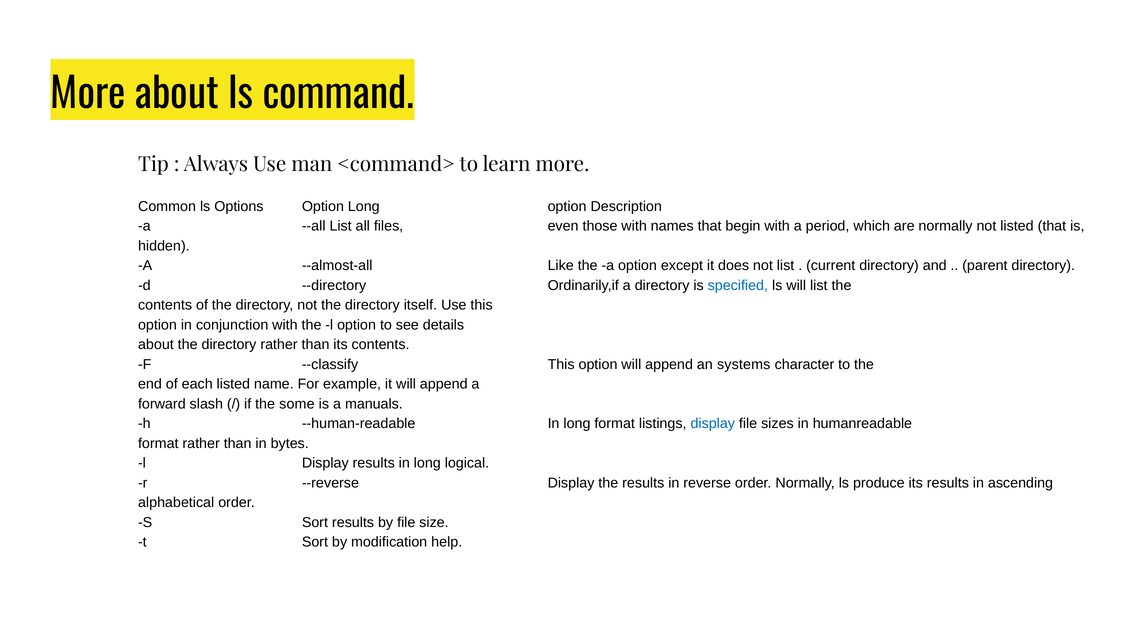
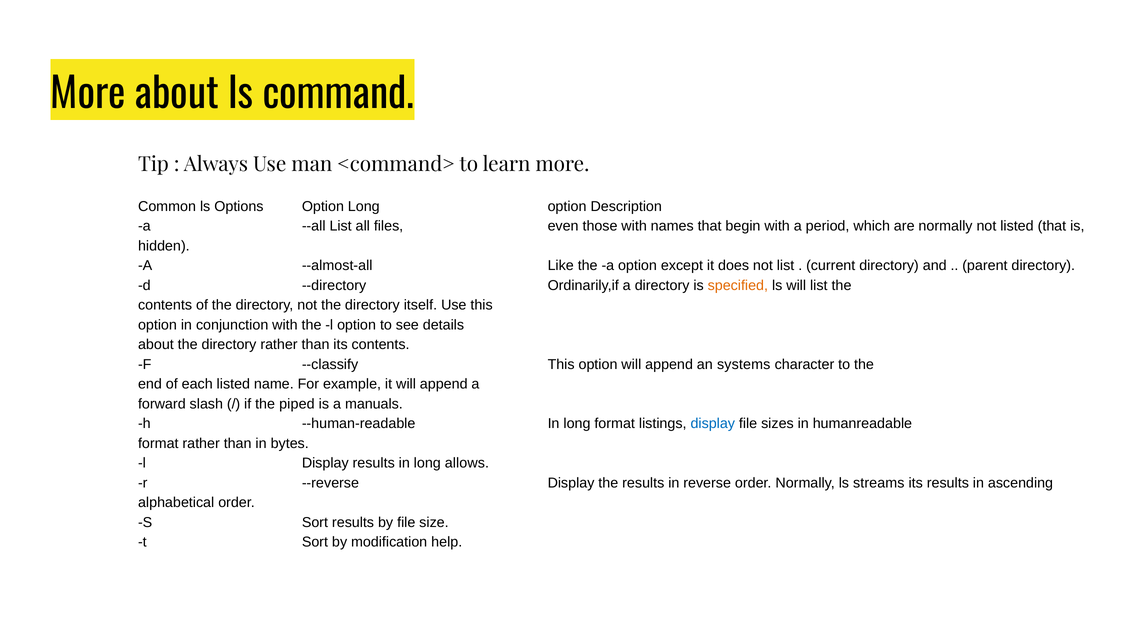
specified colour: blue -> orange (738, 285)
some: some -> piped (297, 404)
logical: logical -> allows (467, 463)
produce: produce -> streams (879, 483)
